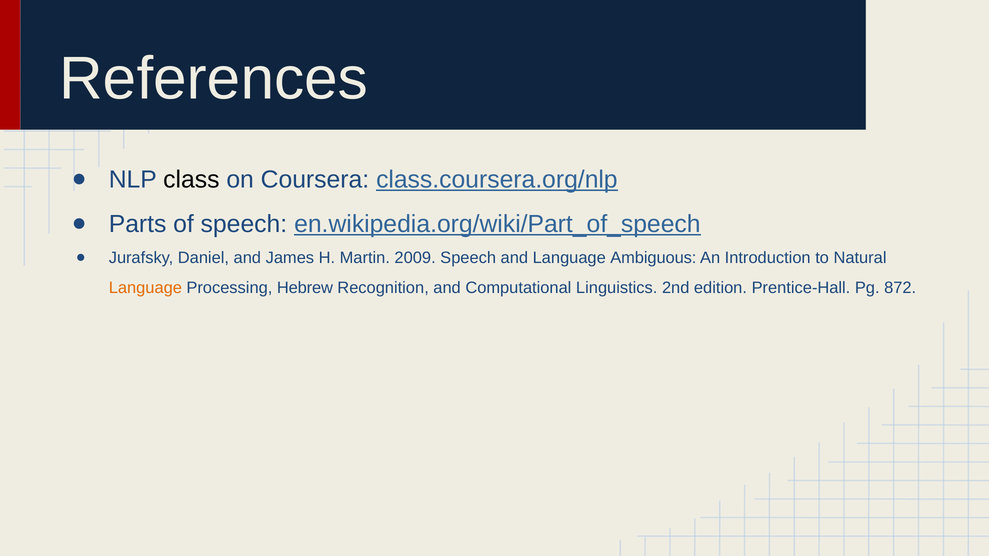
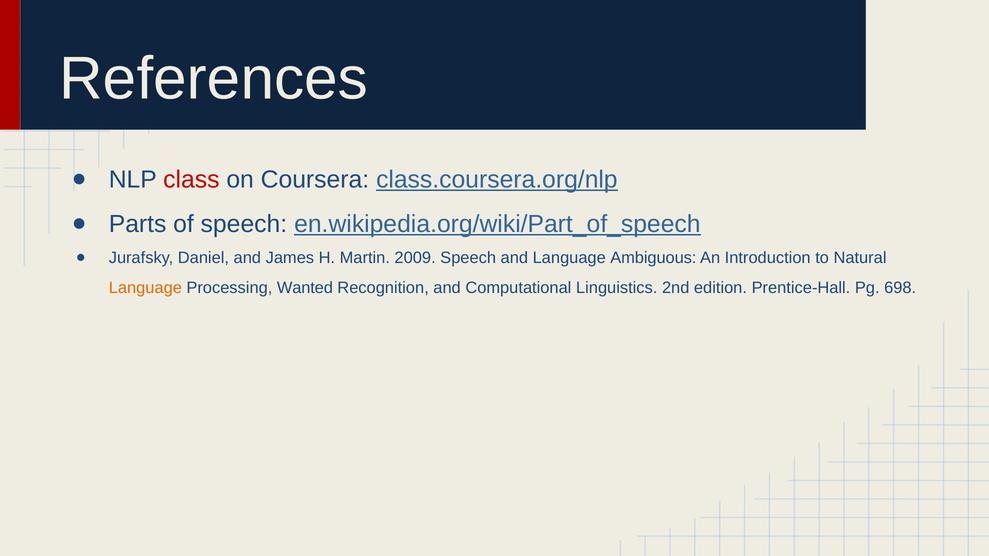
class colour: black -> red (191, 180)
Hebrew: Hebrew -> Wanted (305, 288)
872: 872 -> 698 (900, 288)
